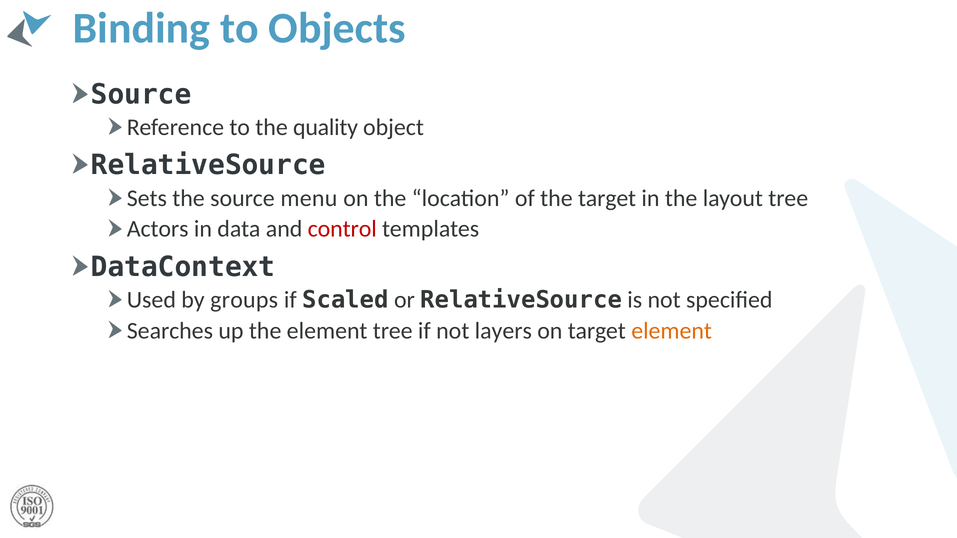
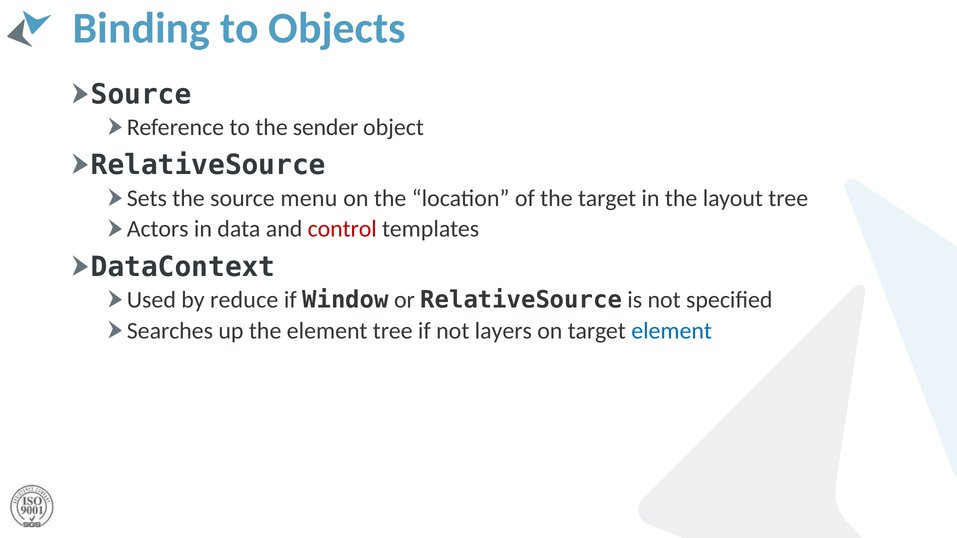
quality: quality -> sender (326, 127)
groups: groups -> reduce (244, 300)
Scaled: Scaled -> Window (345, 300)
element colour: orange -> blue (672, 331)
